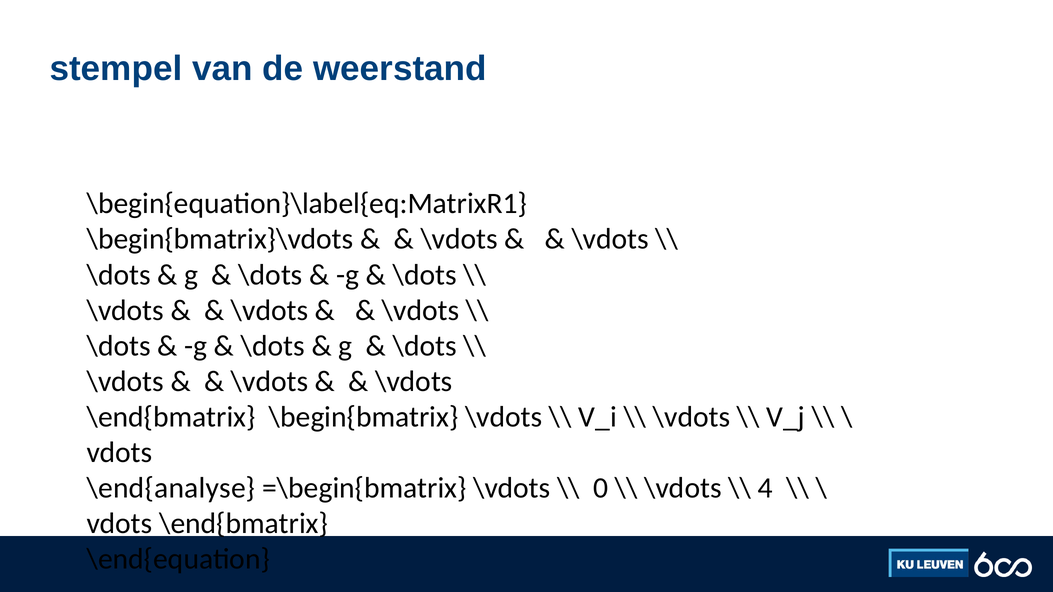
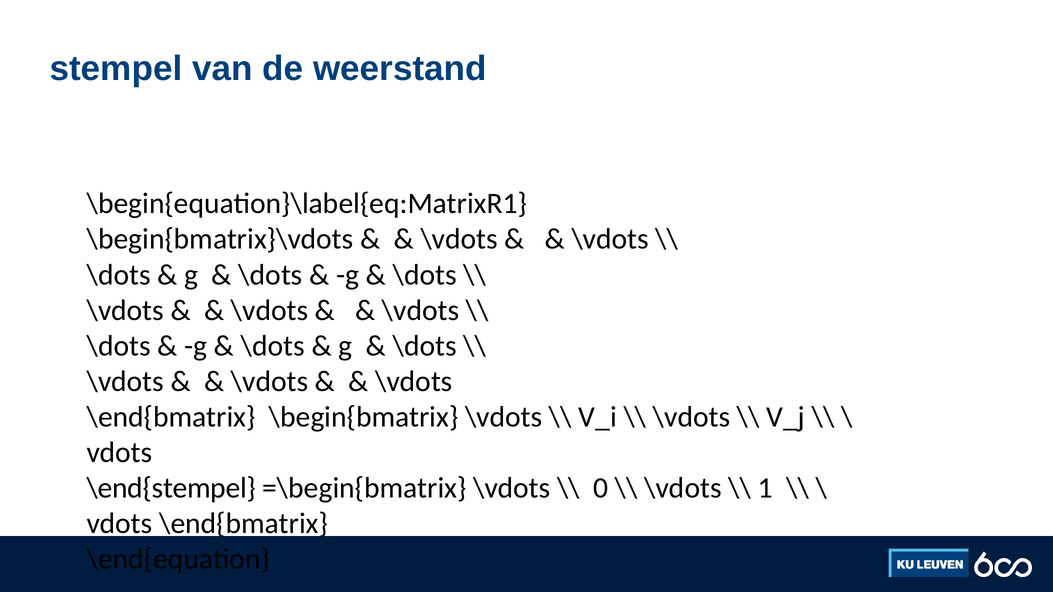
\end{analyse: \end{analyse -> \end{stempel (171, 488)
4: 4 -> 1 (765, 488)
